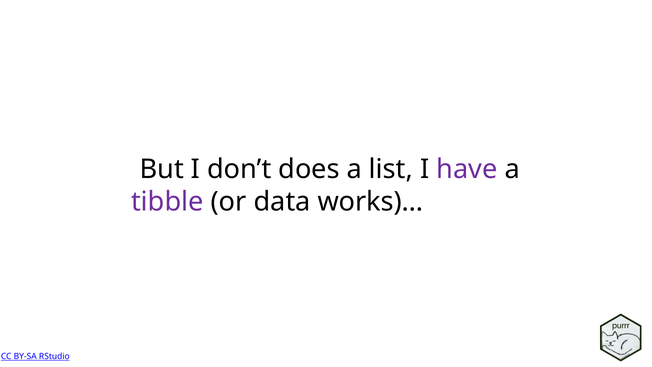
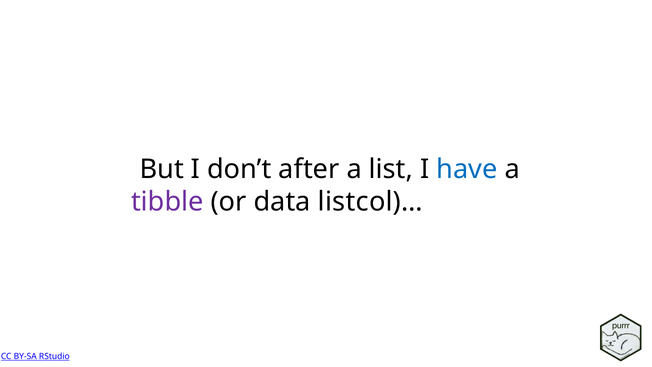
does: does -> after (309, 169)
have colour: purple -> blue (467, 169)
works)…: works)… -> listcol)… (370, 202)
